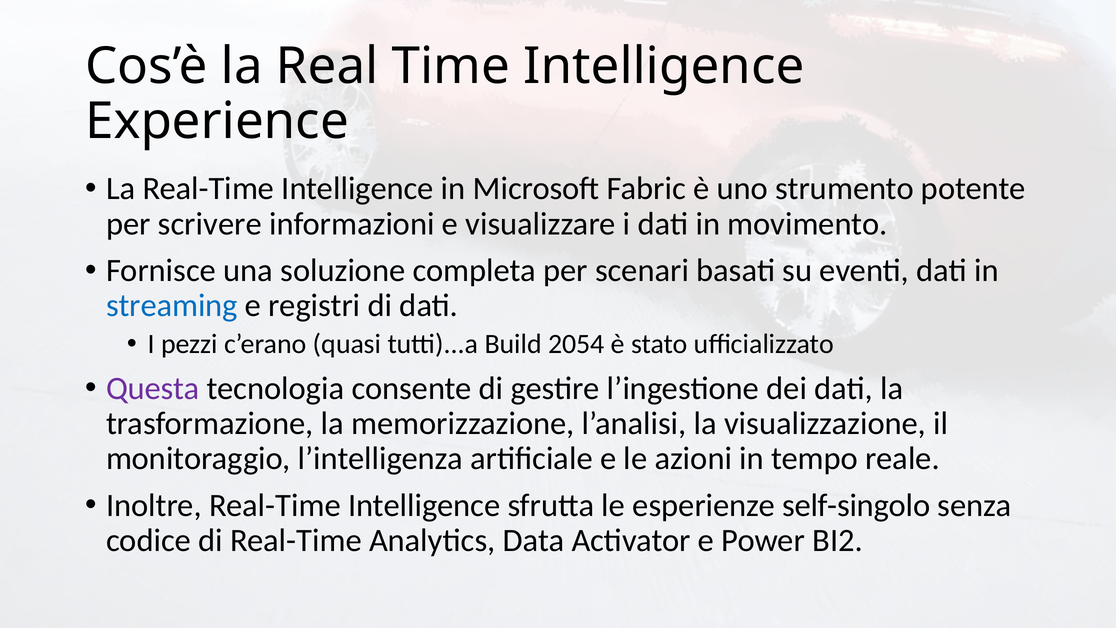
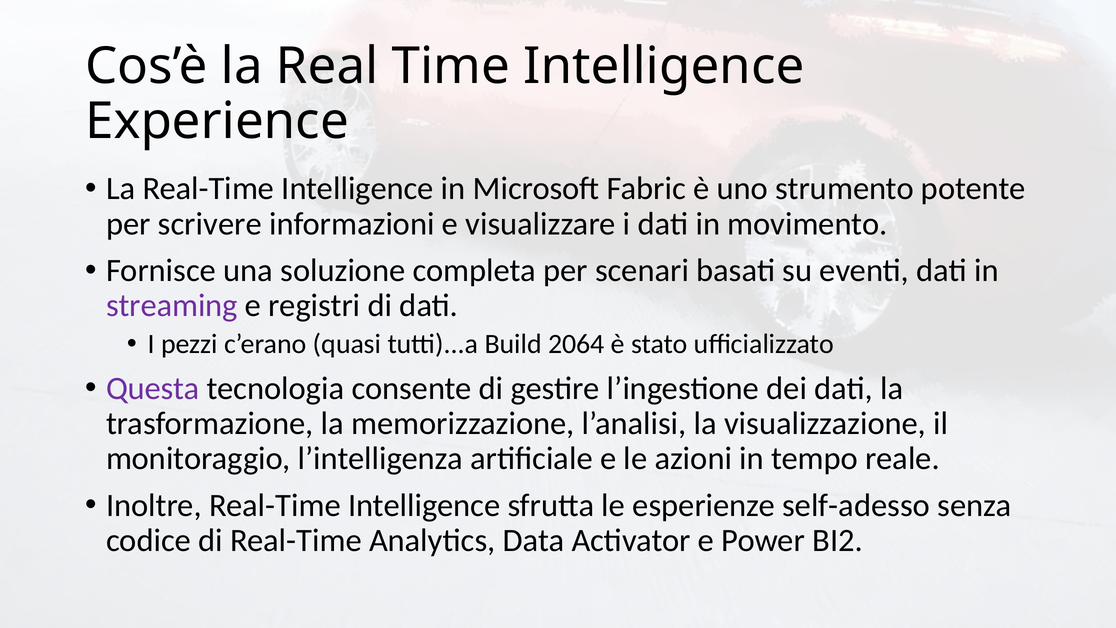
streaming colour: blue -> purple (172, 306)
2054: 2054 -> 2064 (576, 344)
self-singolo: self-singolo -> self-adesso (856, 505)
